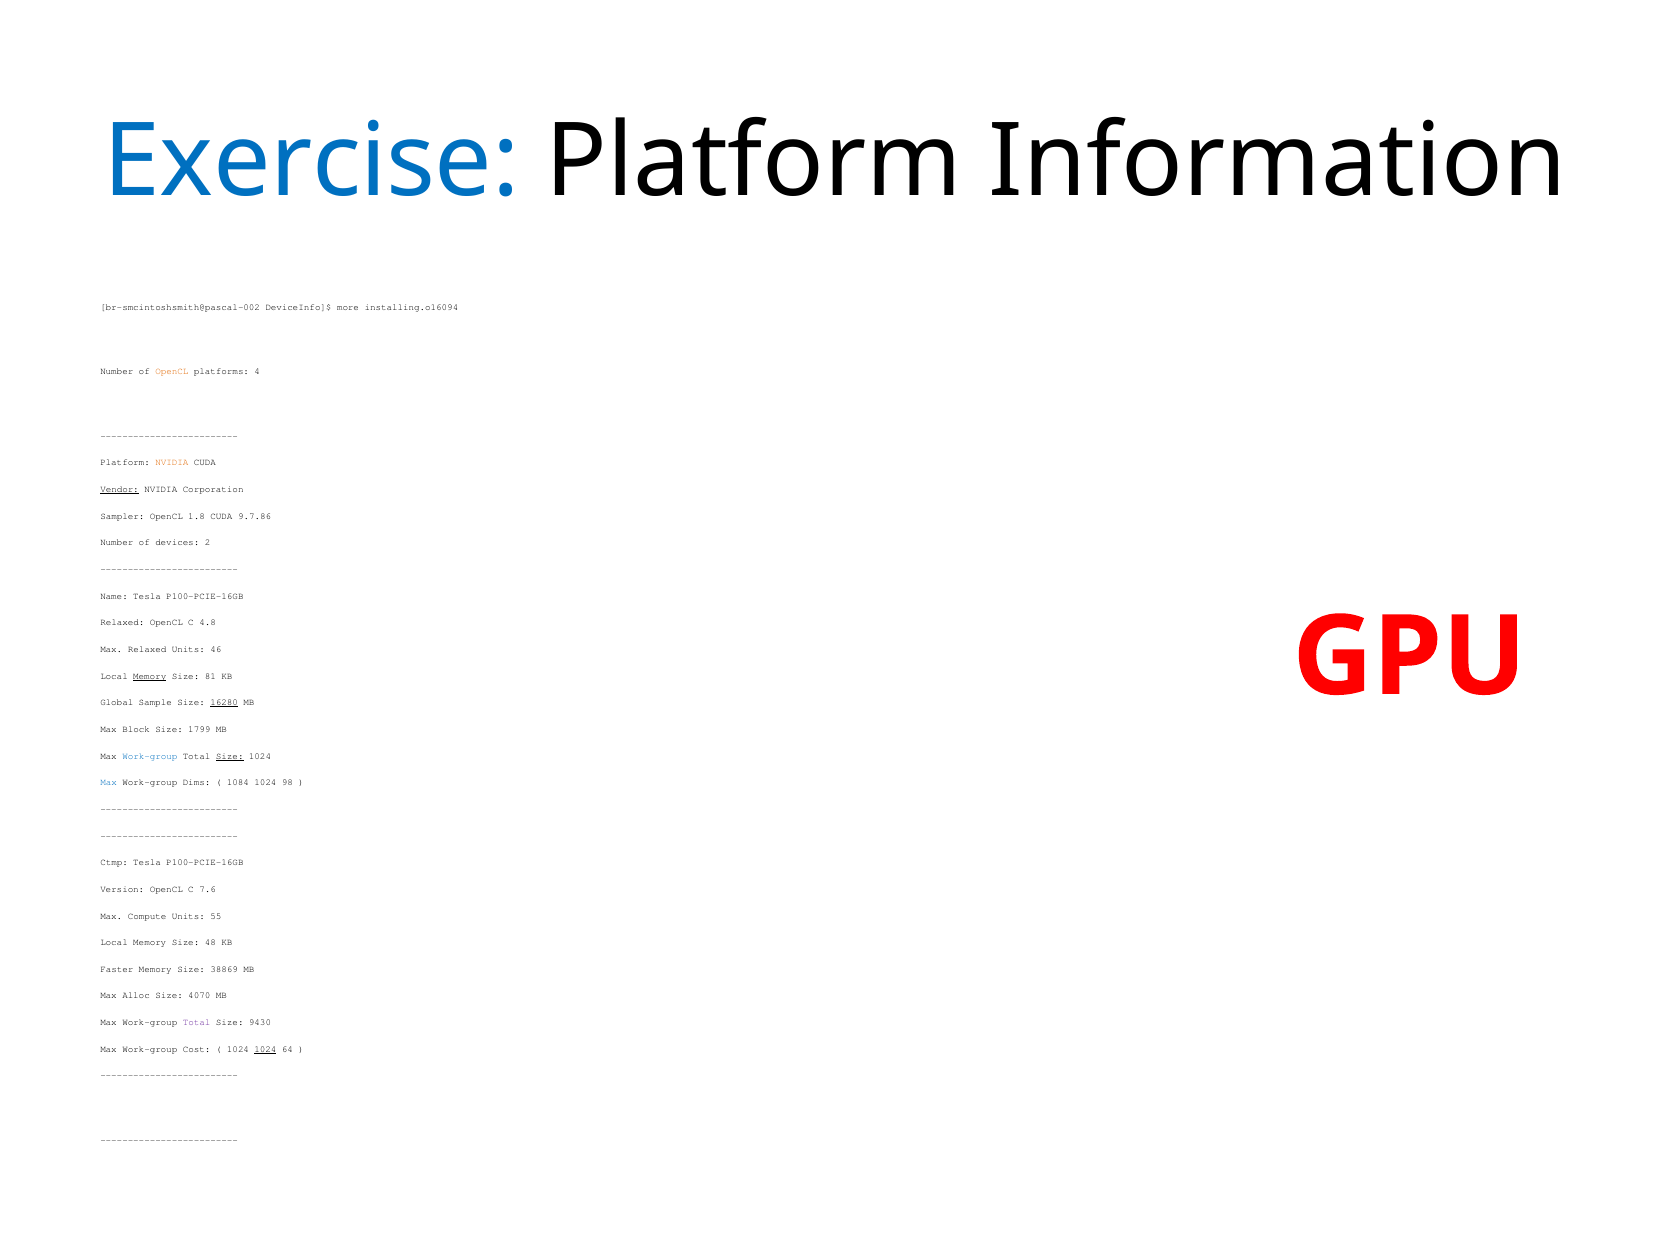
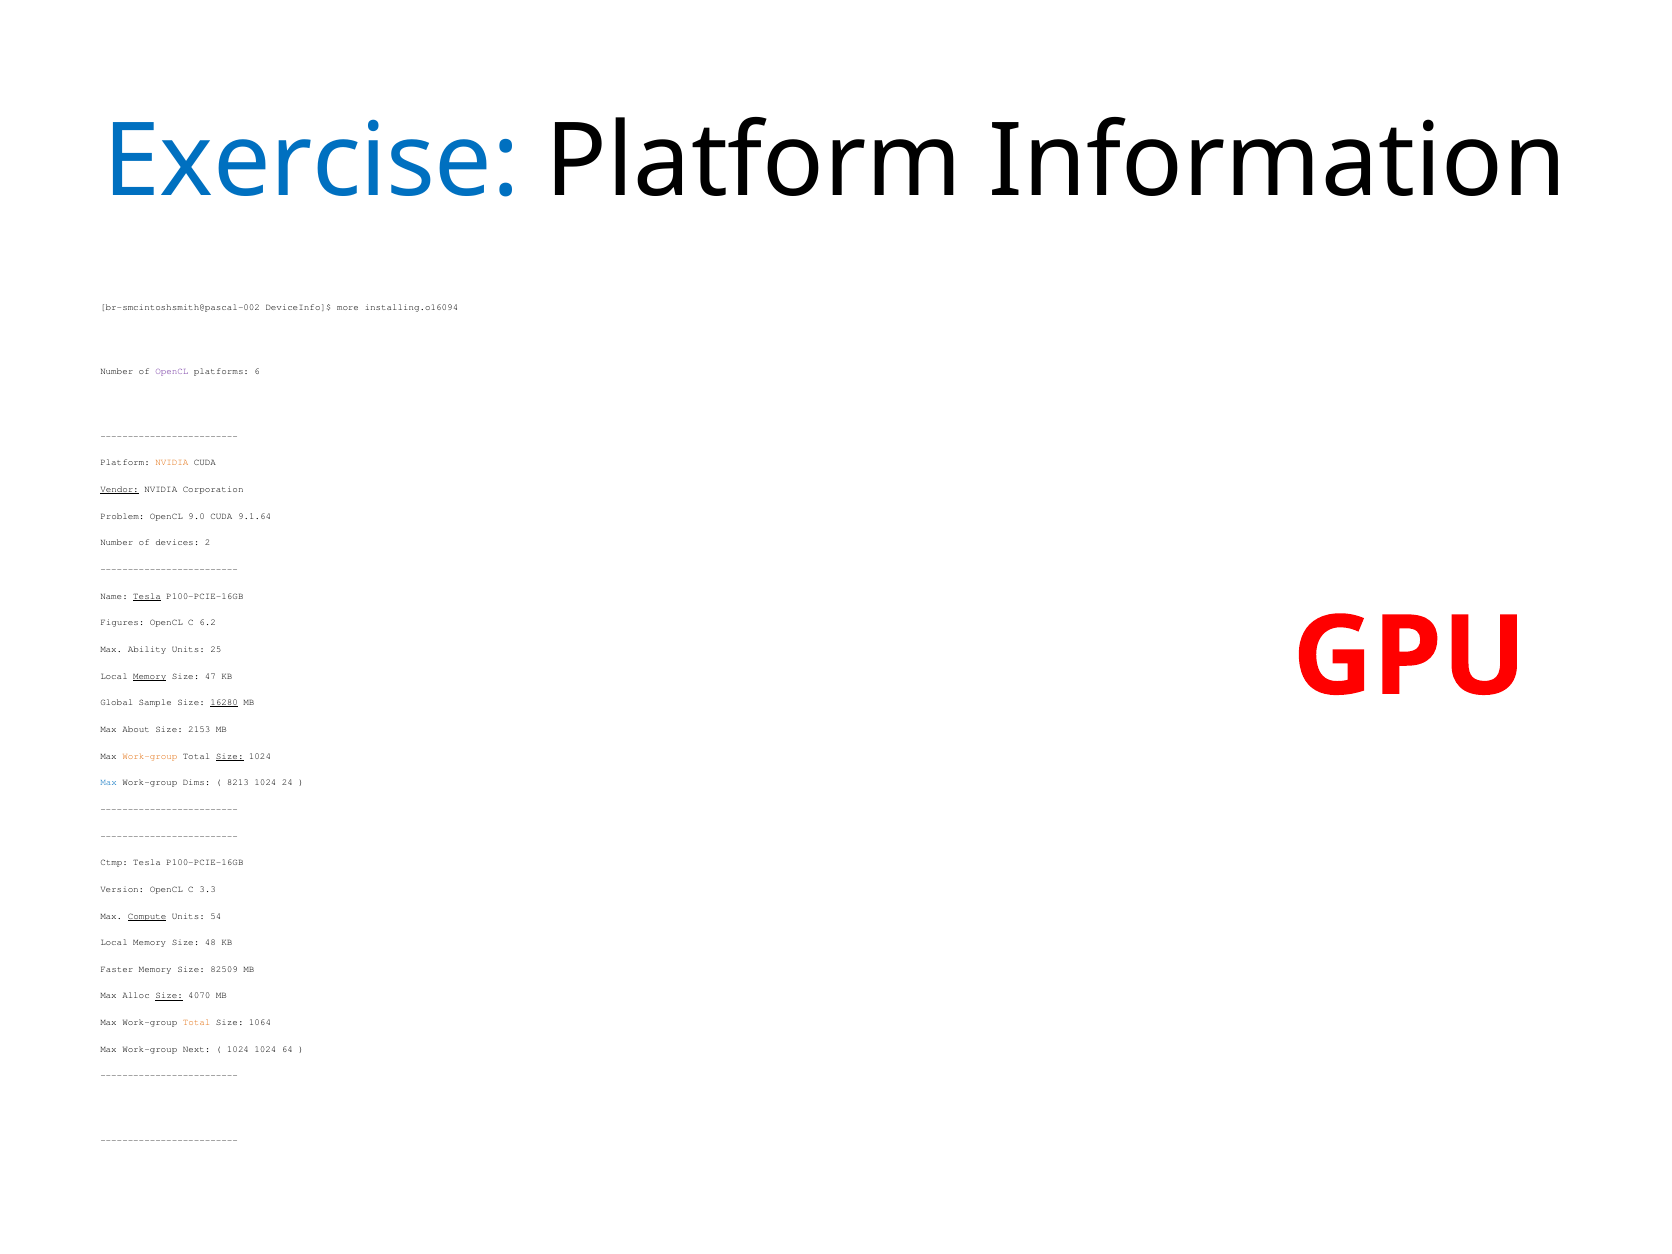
OpenCL colour: orange -> purple (172, 372)
4: 4 -> 6 (257, 372)
Sampler: Sampler -> Problem (122, 516)
1.8: 1.8 -> 9.0 (197, 516)
9.7.86: 9.7.86 -> 9.1.64 (255, 516)
Tesla underline: none -> present (147, 596)
Relaxed: Relaxed -> Figures (122, 623)
4.8: 4.8 -> 6.2 (208, 623)
Max Relaxed: Relaxed -> Ability (147, 649)
46: 46 -> 25 (216, 649)
81: 81 -> 47 (210, 676)
Block: Block -> About (136, 729)
1799: 1799 -> 2153 (199, 729)
Work-group colour: blue -> orange (150, 756)
1084: 1084 -> 8213 (238, 783)
98: 98 -> 24 (287, 783)
7.6: 7.6 -> 3.3 (208, 889)
Compute underline: none -> present (147, 916)
55: 55 -> 54 (216, 916)
38869: 38869 -> 82509 (224, 969)
Size underline: none -> present (169, 996)
Total colour: purple -> orange (197, 1023)
9430: 9430 -> 1064 (260, 1023)
Cost: Cost -> Next (197, 1049)
1024 underline: present -> none (265, 1049)
